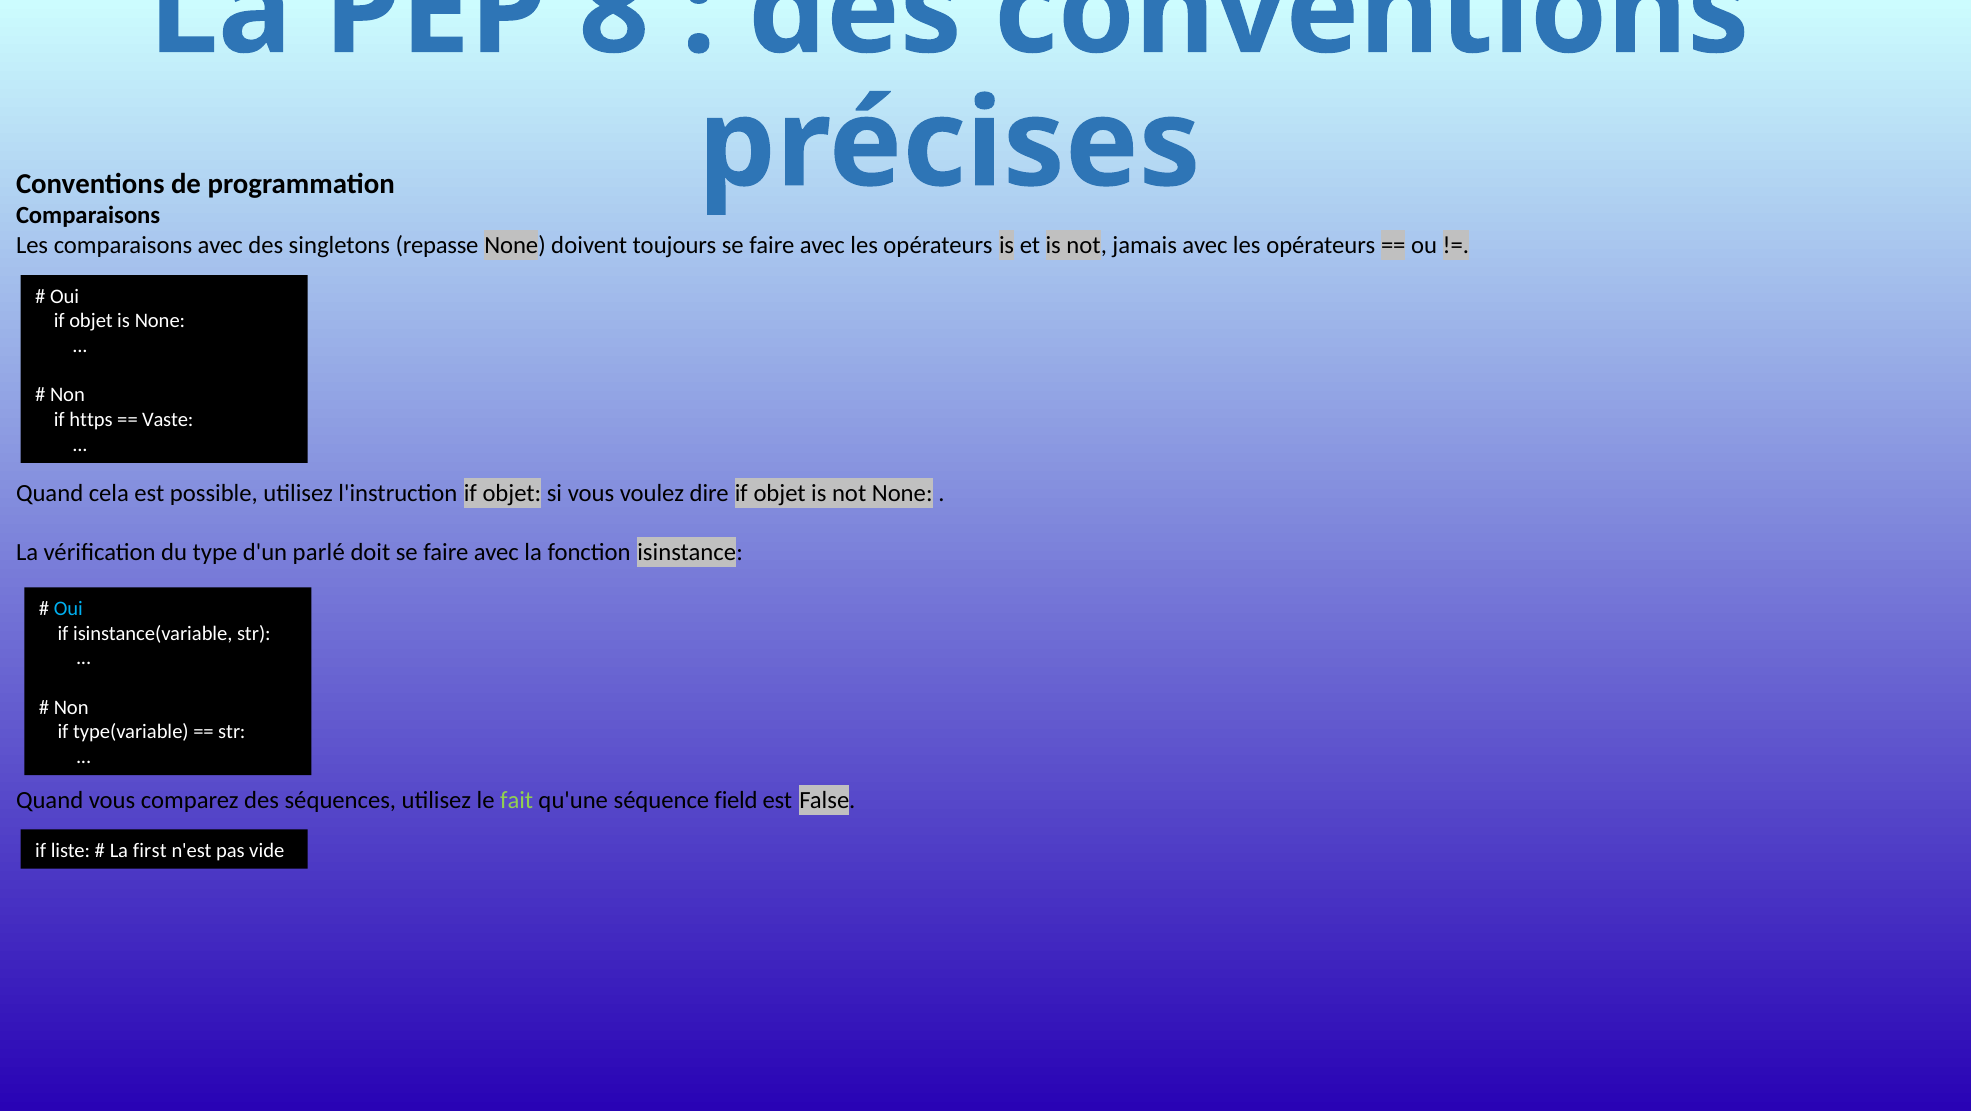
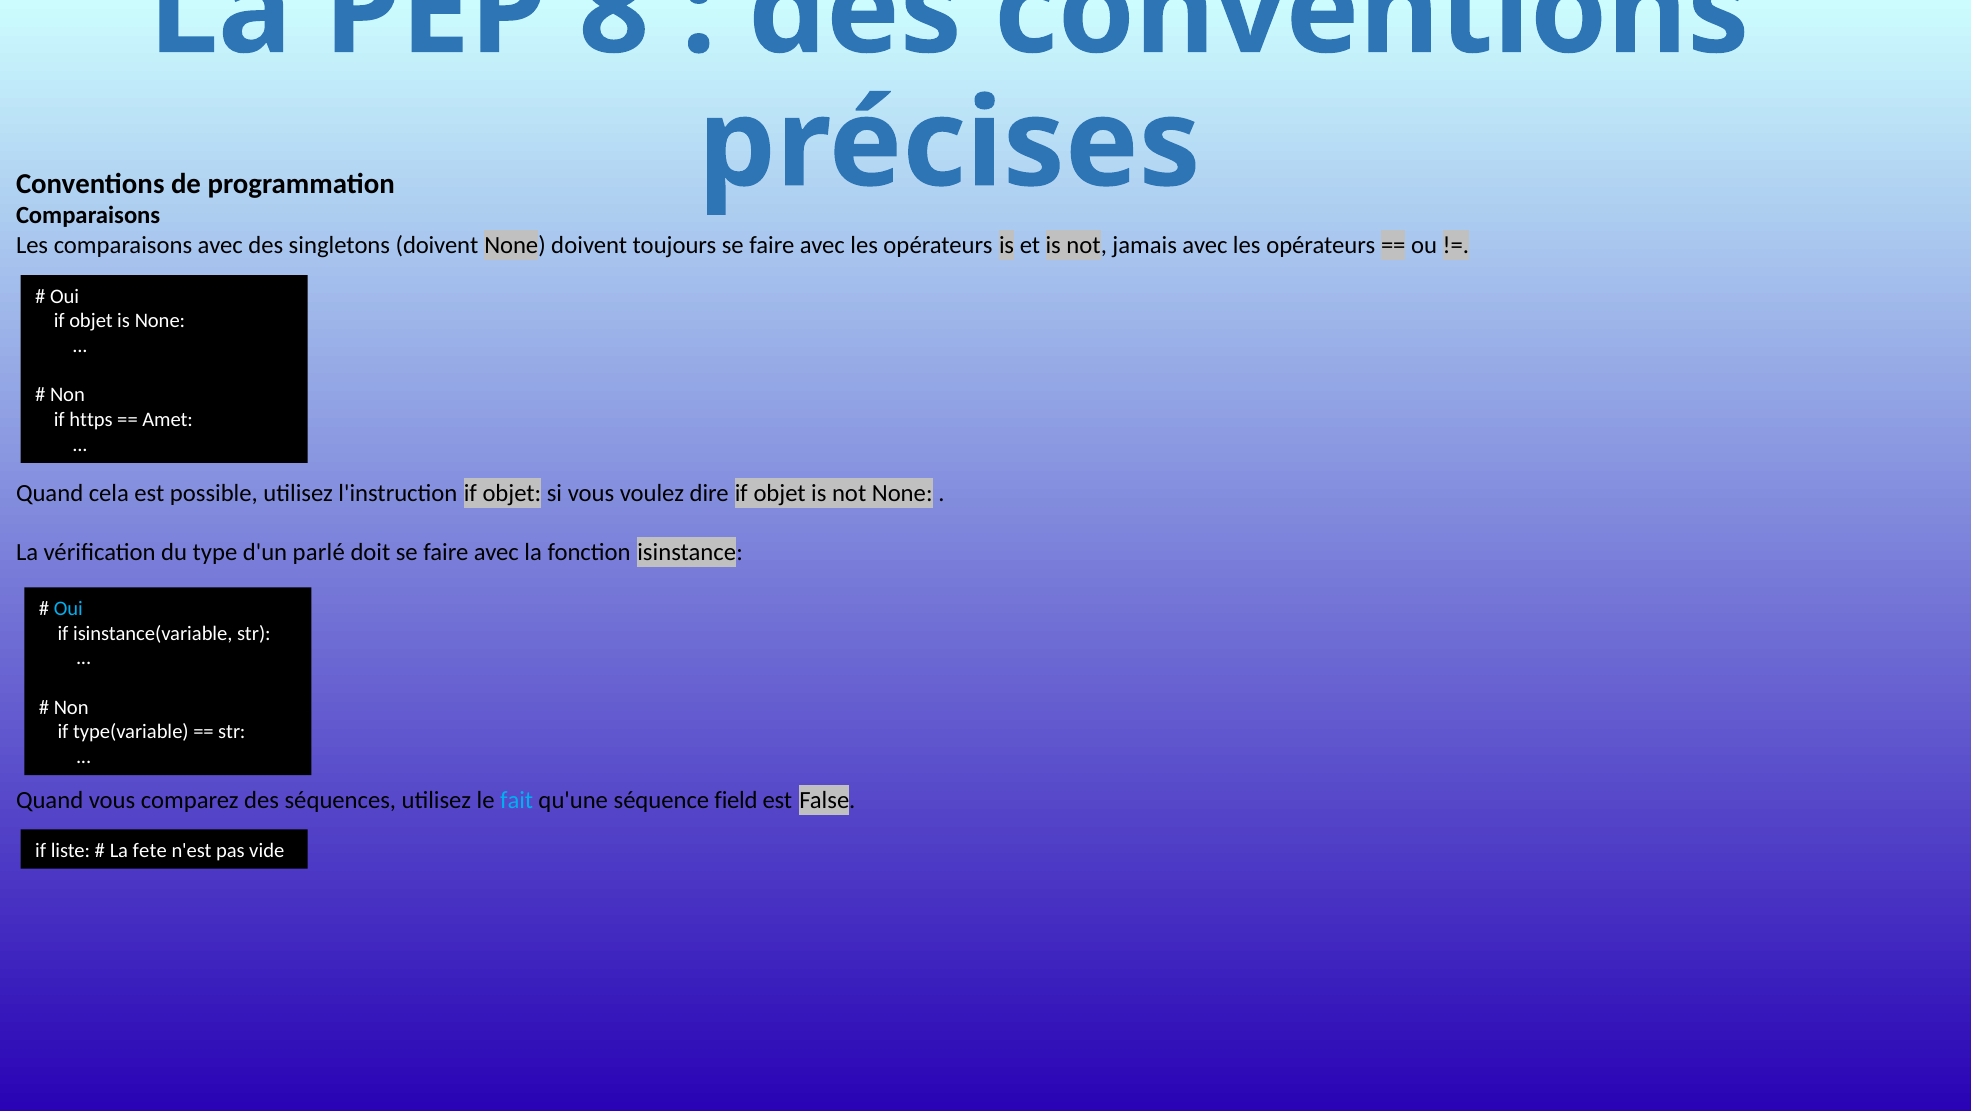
singletons repasse: repasse -> doivent (437, 246)
Vaste: Vaste -> Amet (168, 420)
fait colour: light green -> light blue (517, 801)
first: first -> fete (150, 851)
